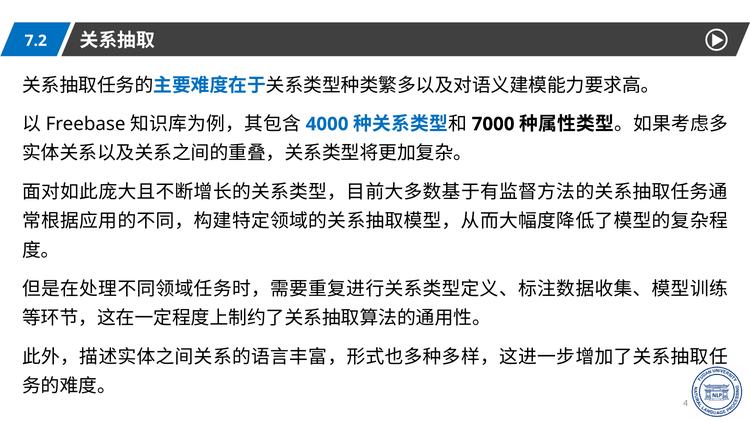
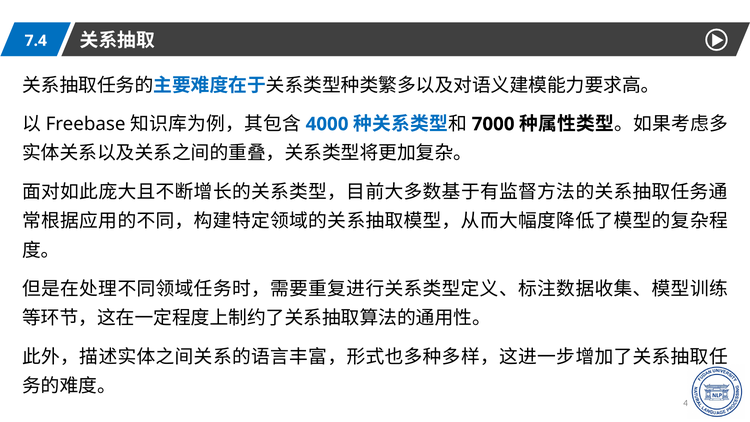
7.2: 7.2 -> 7.4 (36, 41)
